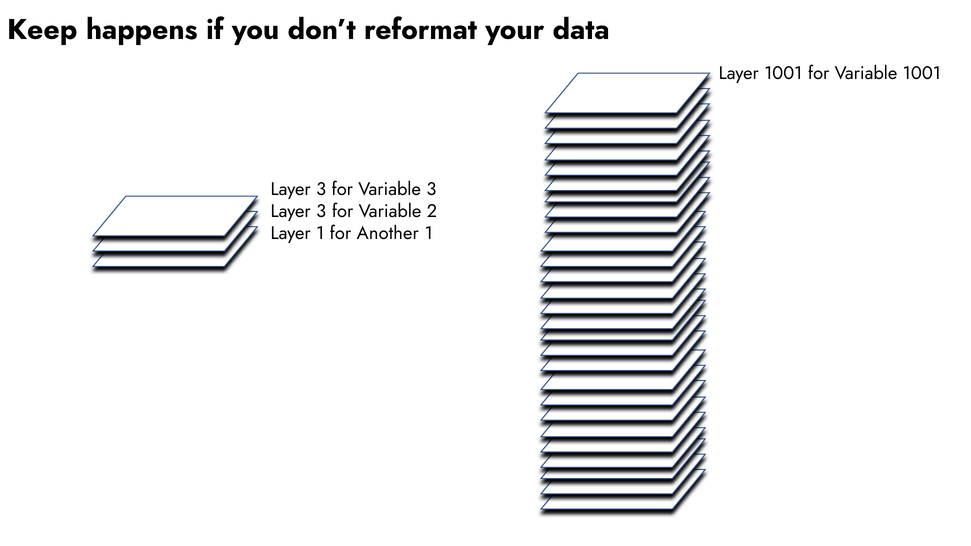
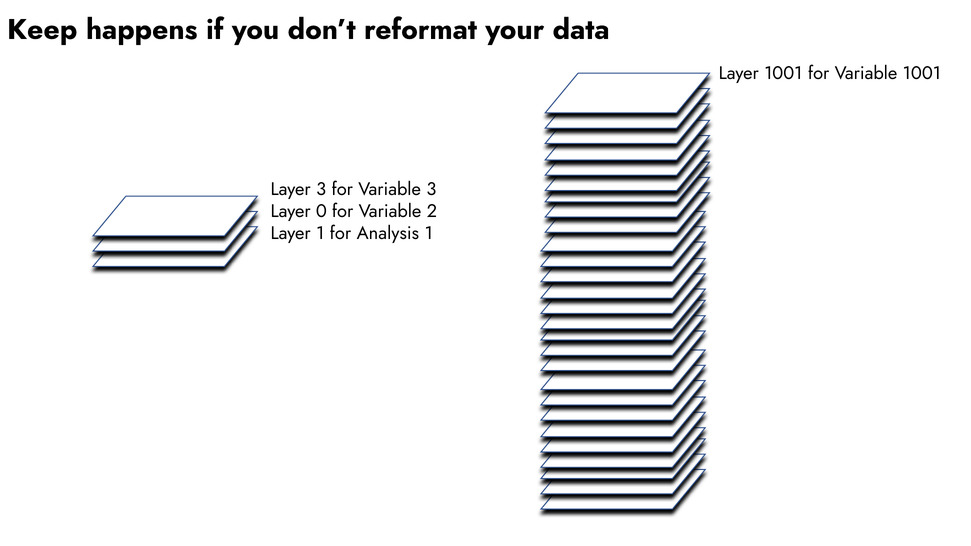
3: 3 -> 0 (321, 211)
Another: Another -> Analysis (388, 233)
